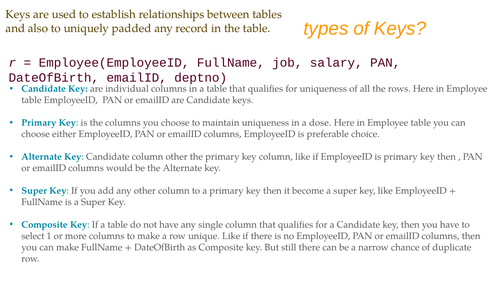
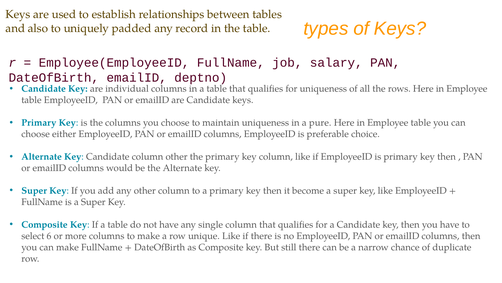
dose: dose -> pure (320, 123)
1: 1 -> 6 (49, 235)
